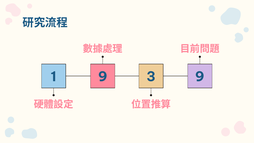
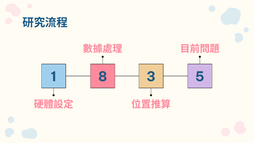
1 9: 9 -> 8 (103, 77)
3 9: 9 -> 5 (200, 77)
